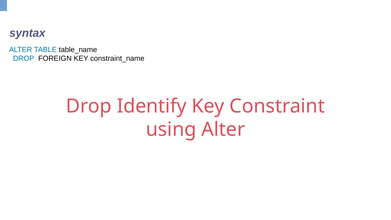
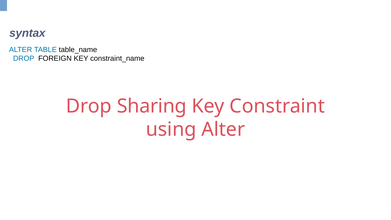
Identify: Identify -> Sharing (152, 106)
